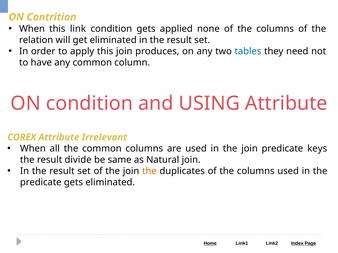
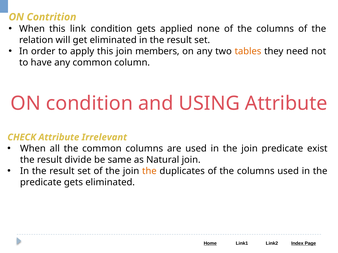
produces: produces -> members (157, 51)
tables colour: blue -> orange (248, 51)
COREX: COREX -> CHECK (22, 138)
keys: keys -> exist (317, 149)
